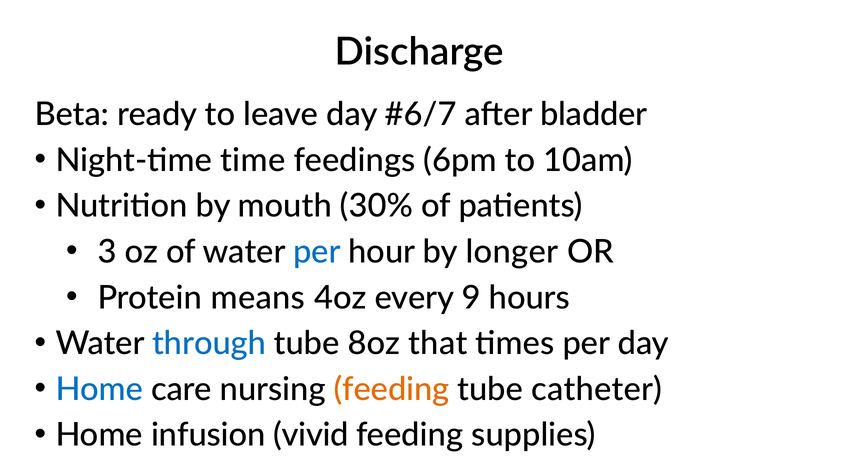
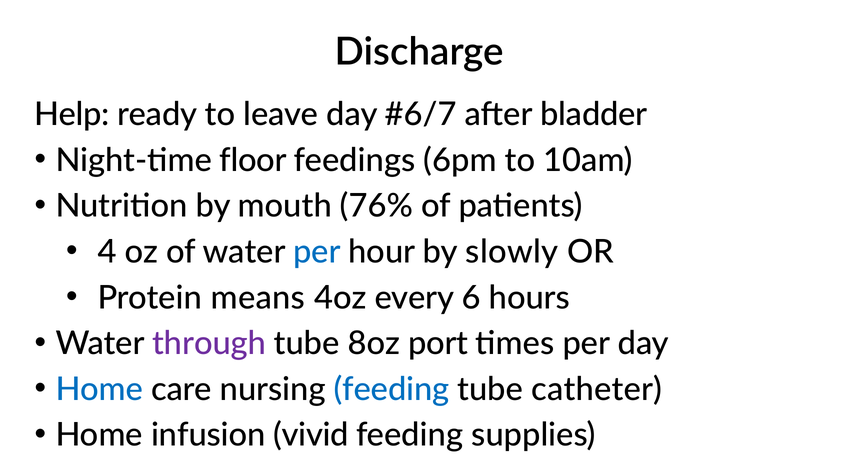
Beta: Beta -> Help (72, 114)
time: time -> floor (253, 160)
30%: 30% -> 76% (377, 206)
3: 3 -> 4 (107, 252)
longer: longer -> slowly (512, 252)
9: 9 -> 6 (471, 298)
through colour: blue -> purple (209, 344)
that: that -> port (438, 344)
feeding colour: orange -> blue (392, 389)
